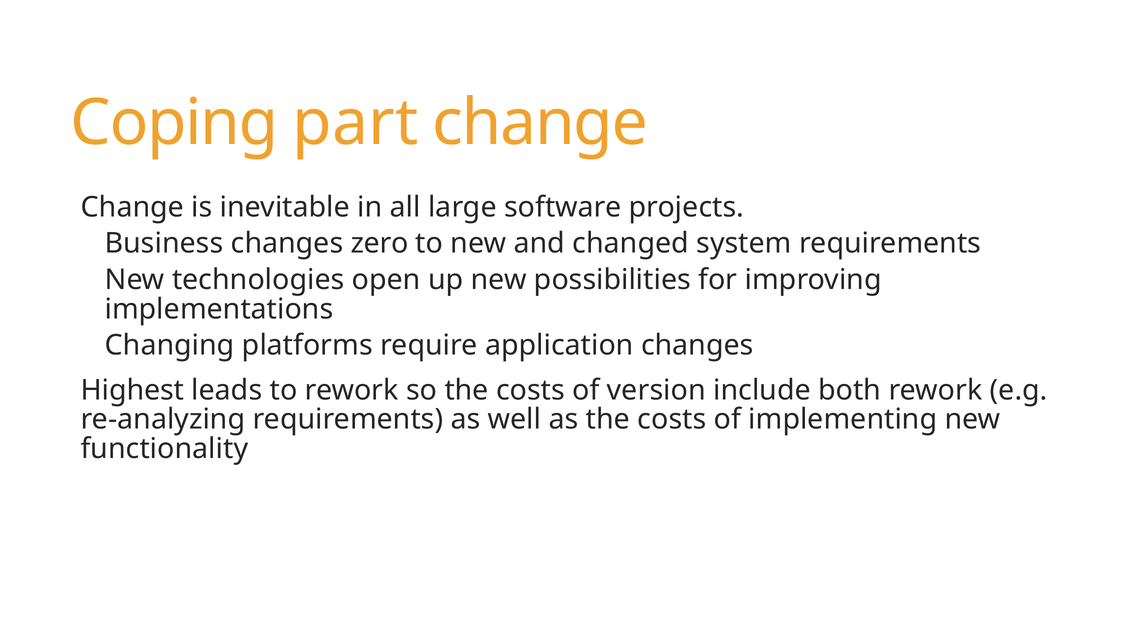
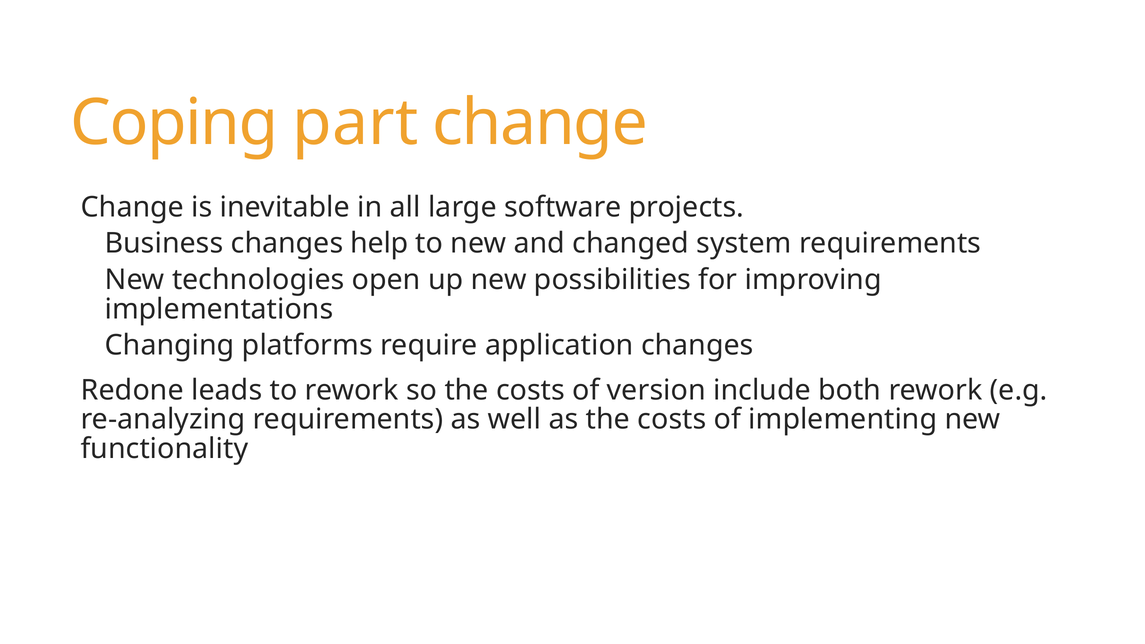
zero: zero -> help (379, 244)
Highest: Highest -> Redone (132, 390)
